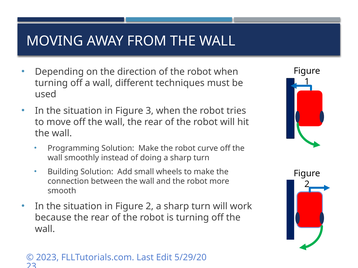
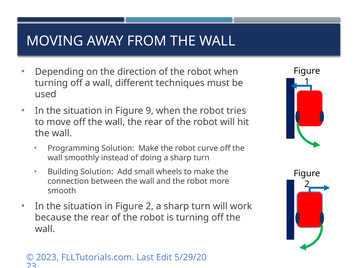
3: 3 -> 9 (150, 111)
